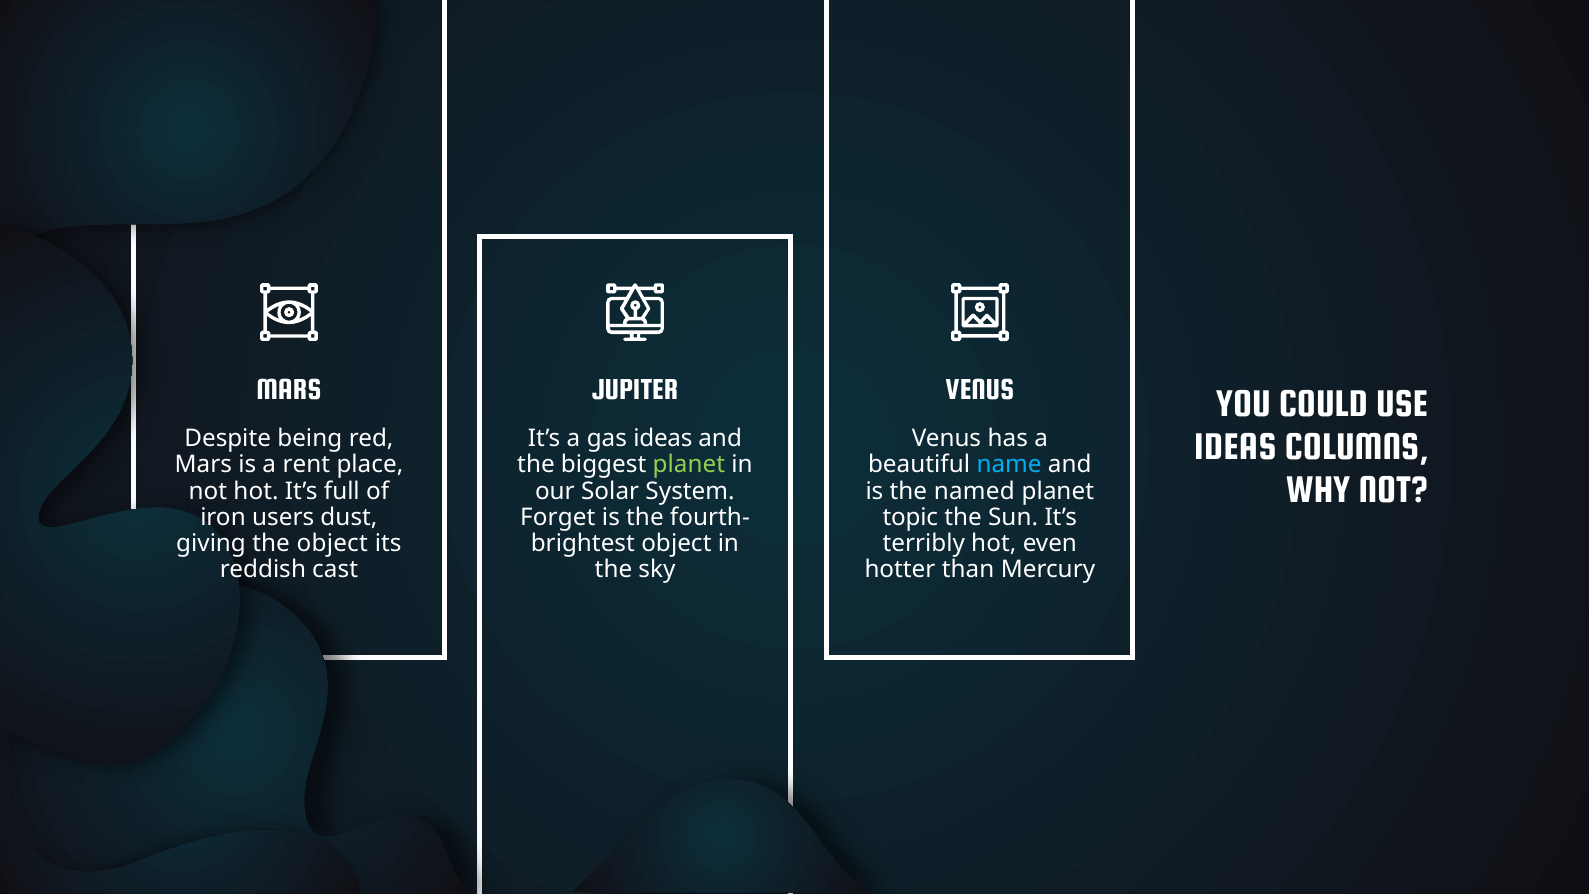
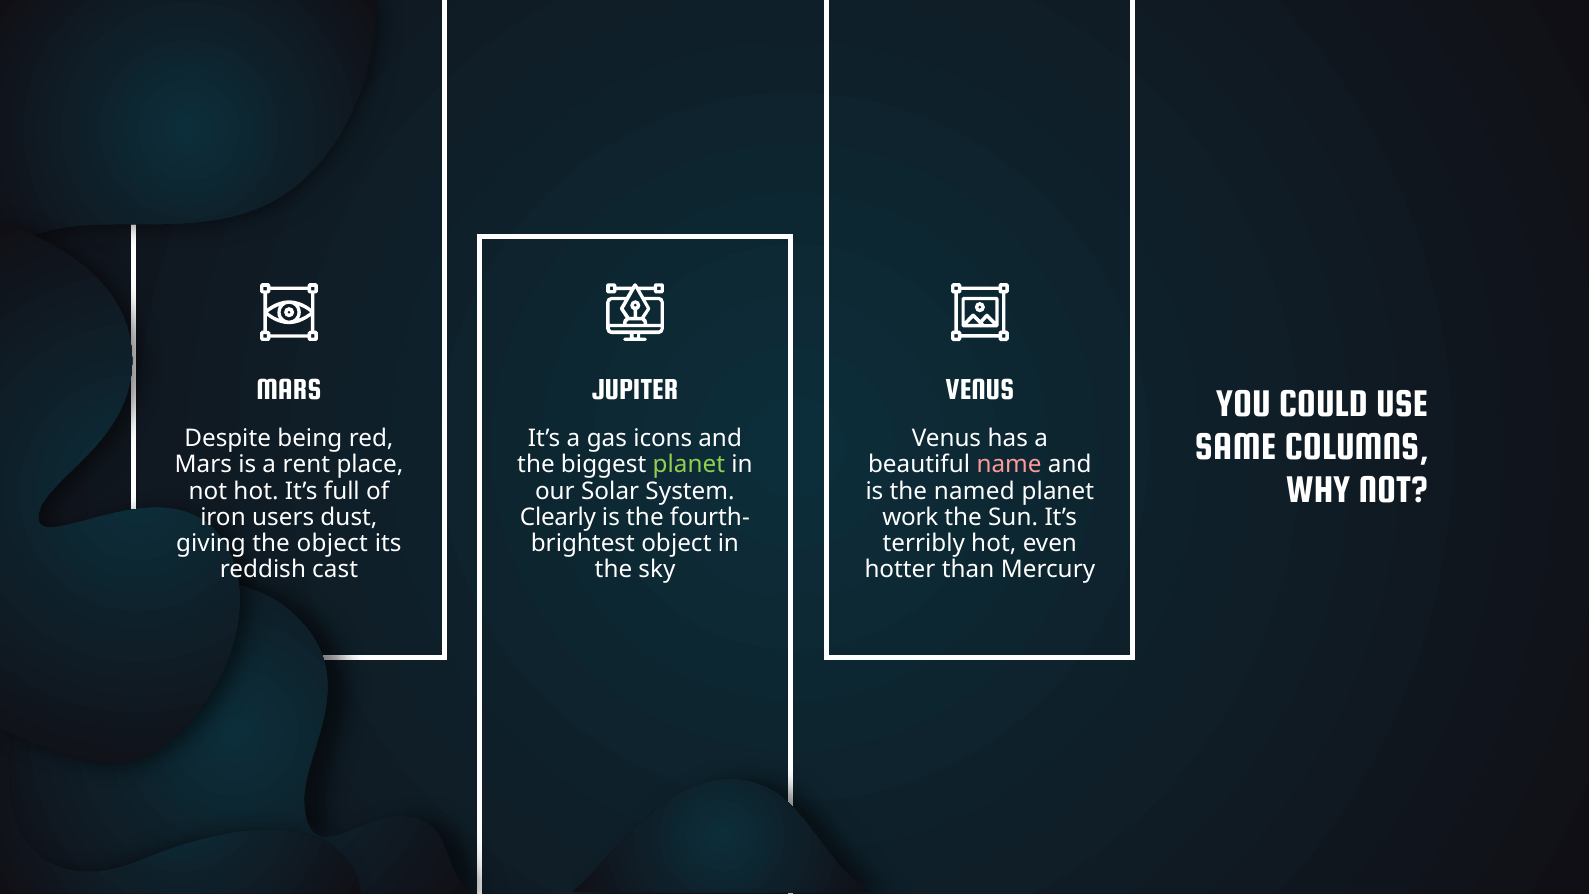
IDEAS: IDEAS -> SAME (1235, 446)
gas ideas: ideas -> icons (663, 439)
name colour: light blue -> pink (1009, 465)
Forget: Forget -> Clearly (558, 517)
topic: topic -> work (910, 517)
